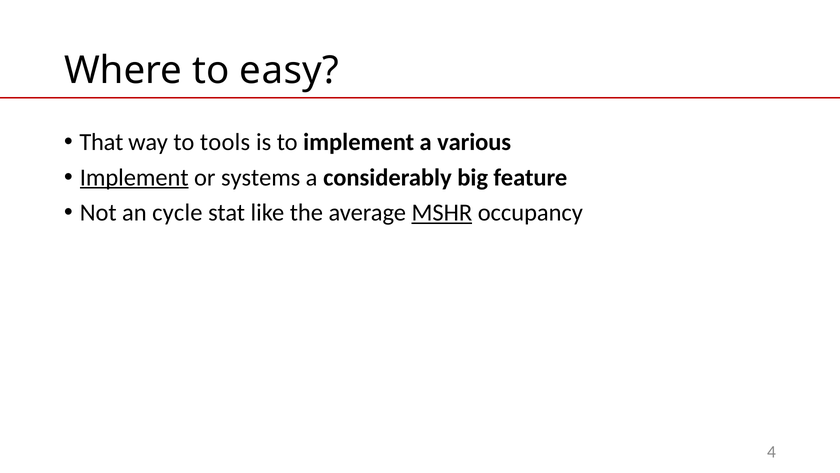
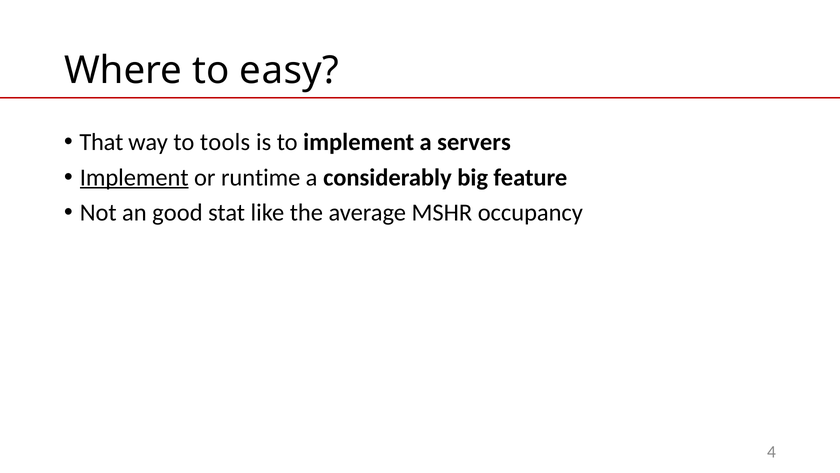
various: various -> servers (474, 142)
systems: systems -> runtime (261, 177)
cycle: cycle -> good (177, 212)
MSHR underline: present -> none (442, 212)
